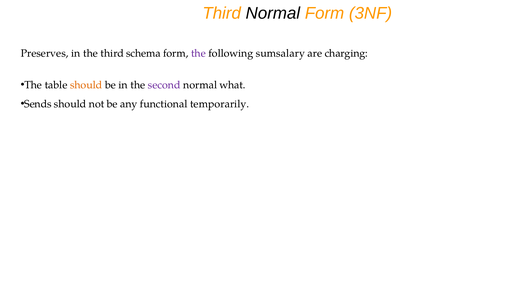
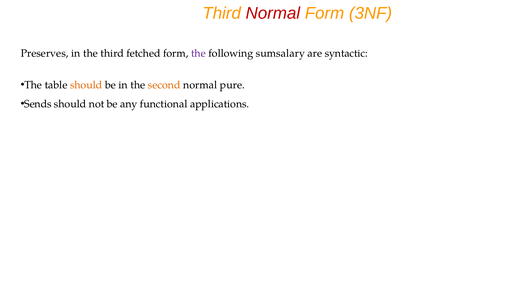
Normal colour: black -> red (273, 13)
schema: schema -> fetched (143, 53)
charging: charging -> syntactic (346, 53)
second colour: purple -> orange (164, 85)
what: what -> pure (232, 85)
temporarily: temporarily -> applications (220, 104)
